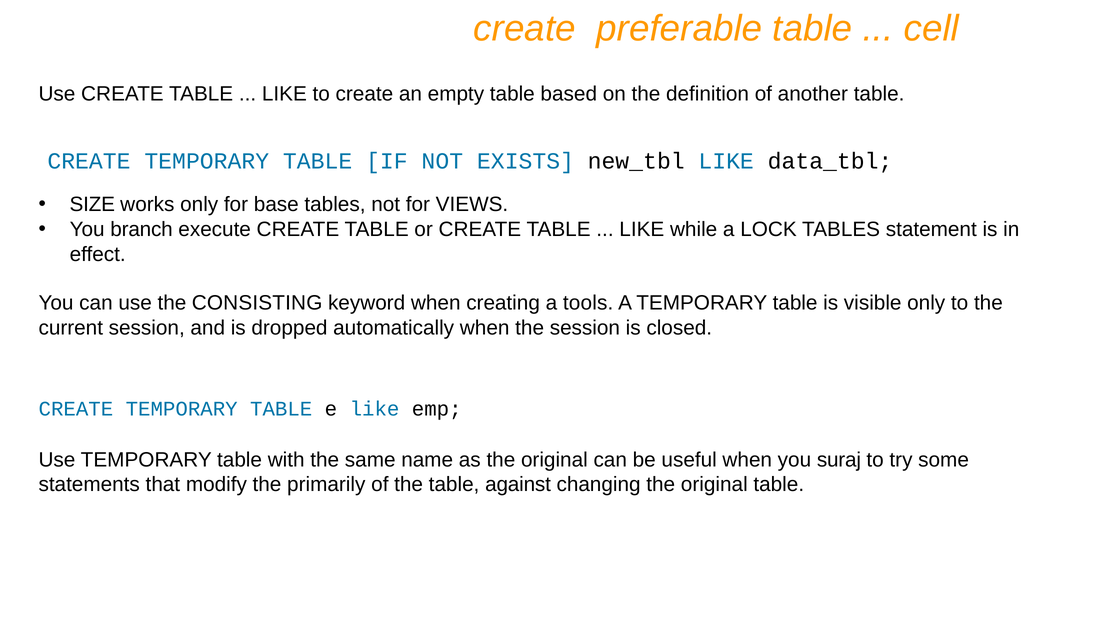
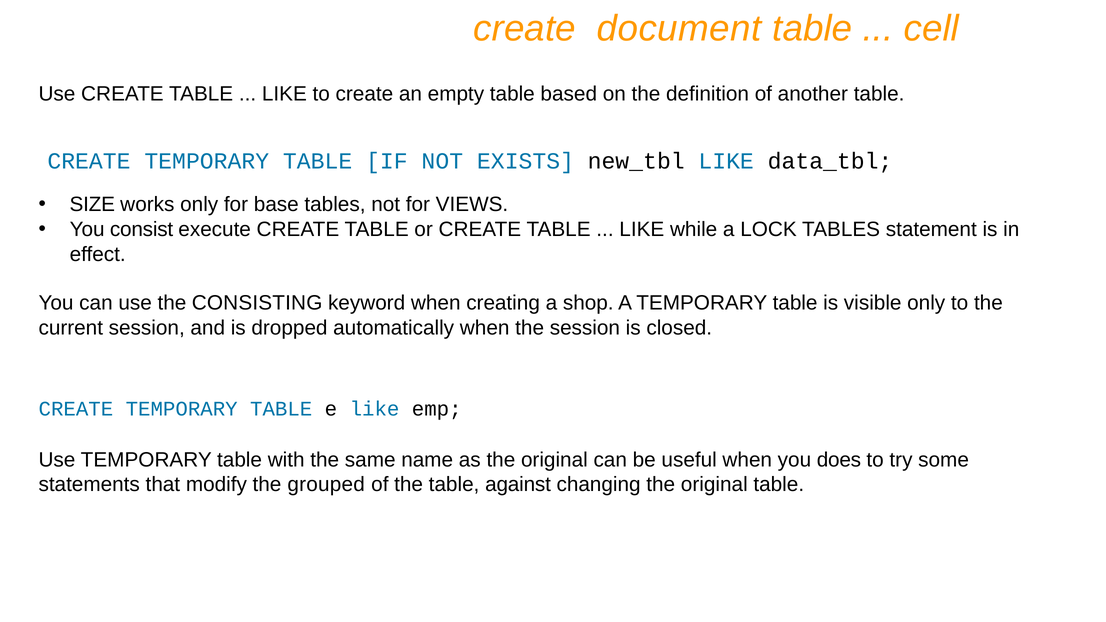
preferable: preferable -> document (679, 29)
branch: branch -> consist (142, 229)
tools: tools -> shop (588, 303)
suraj: suraj -> does (839, 460)
primarily: primarily -> grouped (326, 485)
